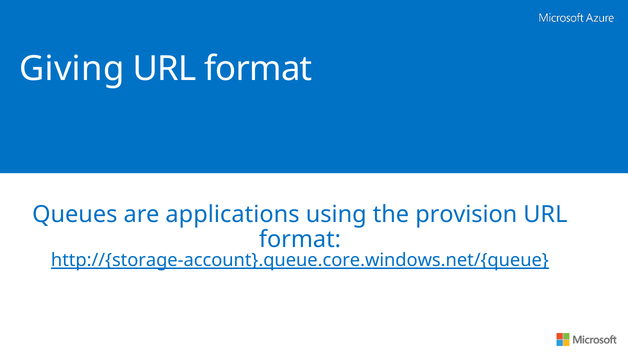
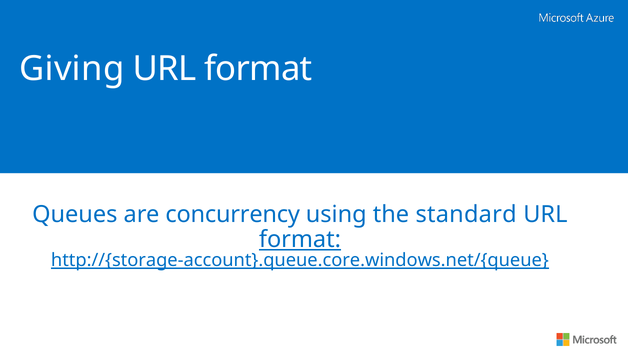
applications: applications -> concurrency (233, 214)
provision: provision -> standard (466, 214)
format underline: none -> present (300, 240)
